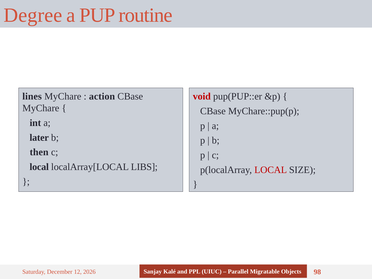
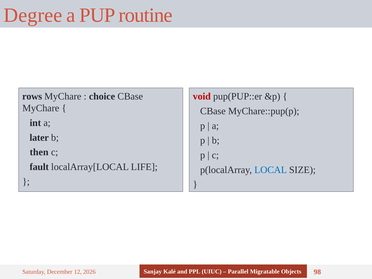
lines: lines -> rows (32, 96)
action: action -> choice (102, 96)
local: local -> fault (39, 167)
LIBS: LIBS -> LIFE (144, 167)
LOCAL colour: red -> blue (271, 170)
